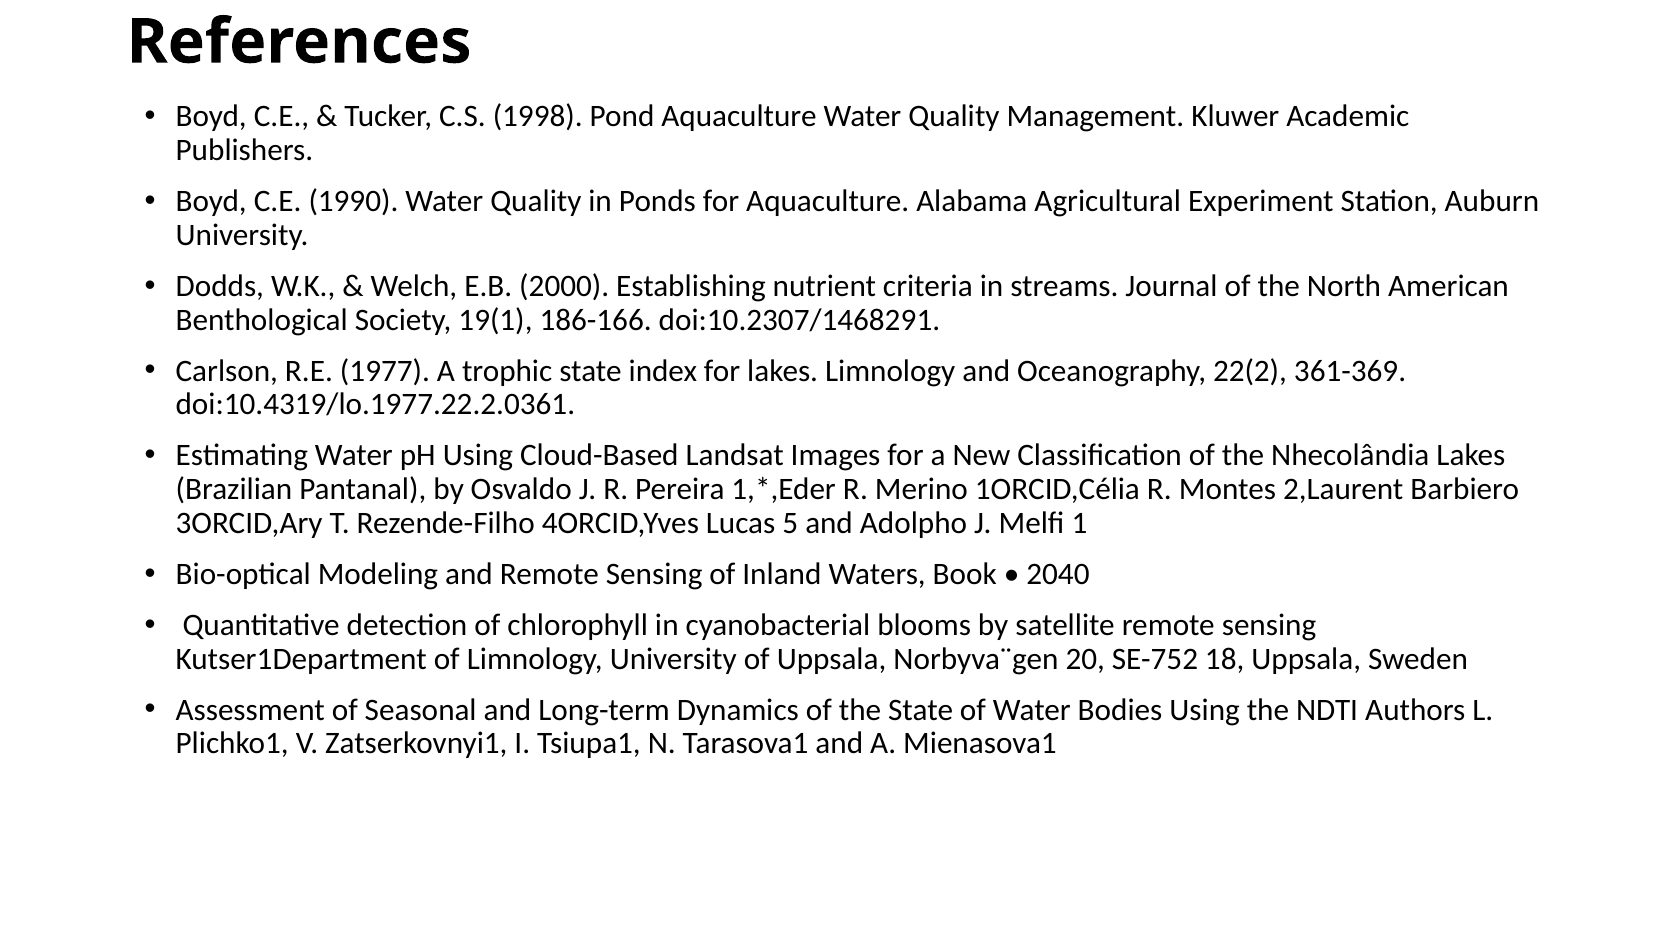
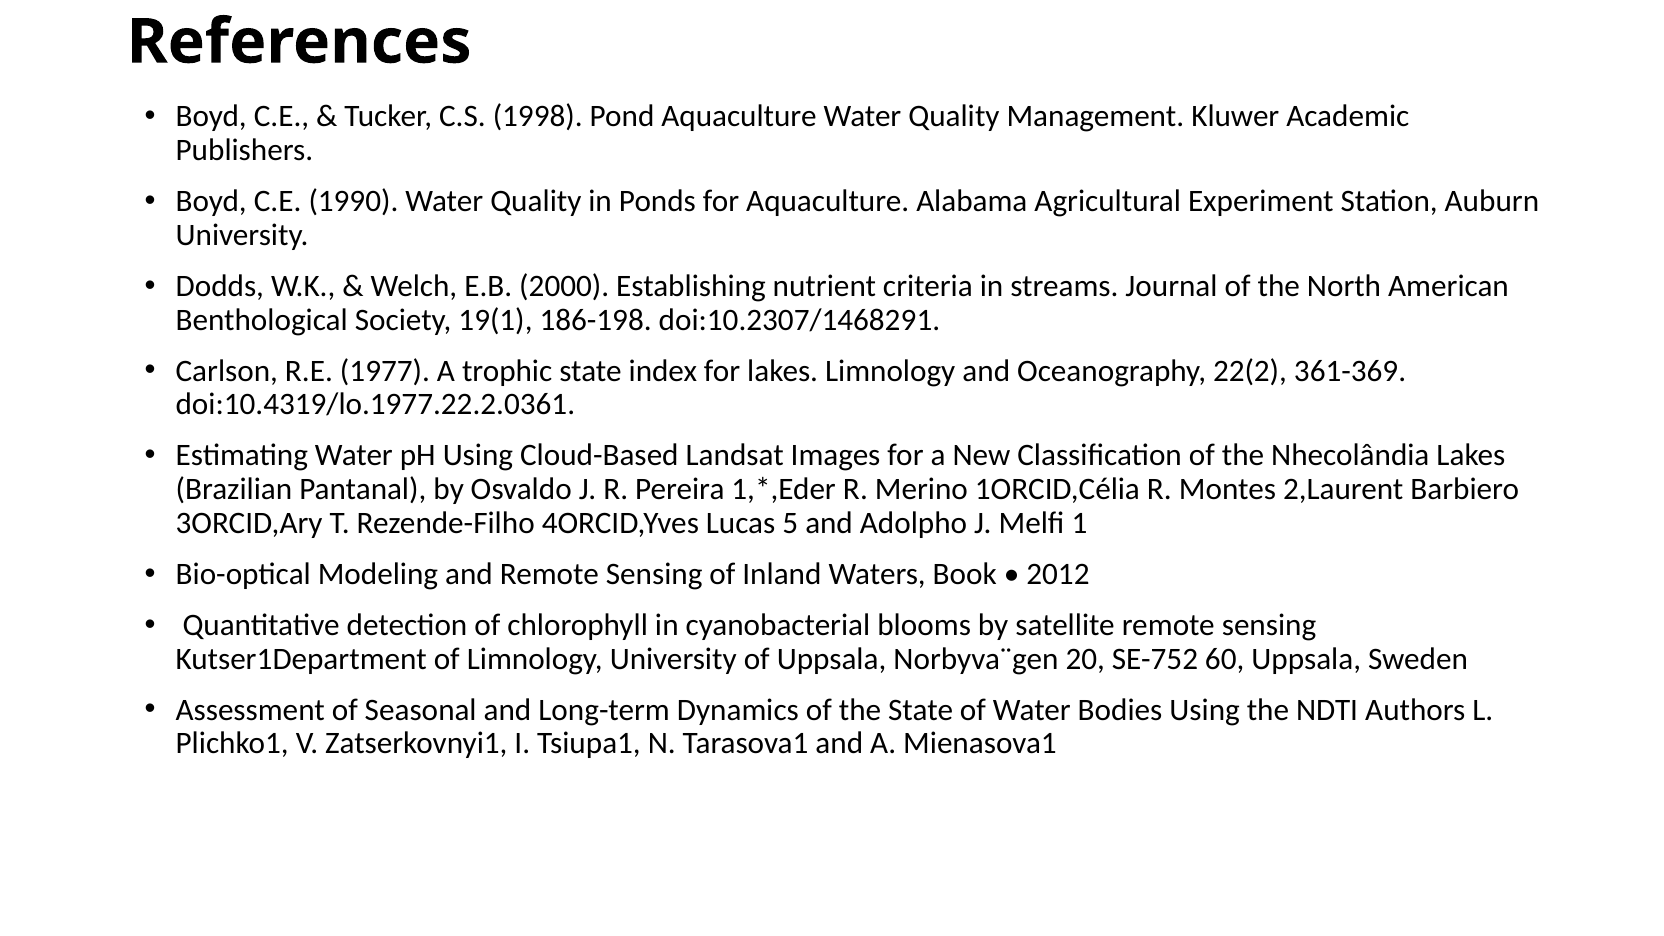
186-166: 186-166 -> 186-198 (596, 320)
2040: 2040 -> 2012 (1058, 574)
18: 18 -> 60 (1225, 659)
